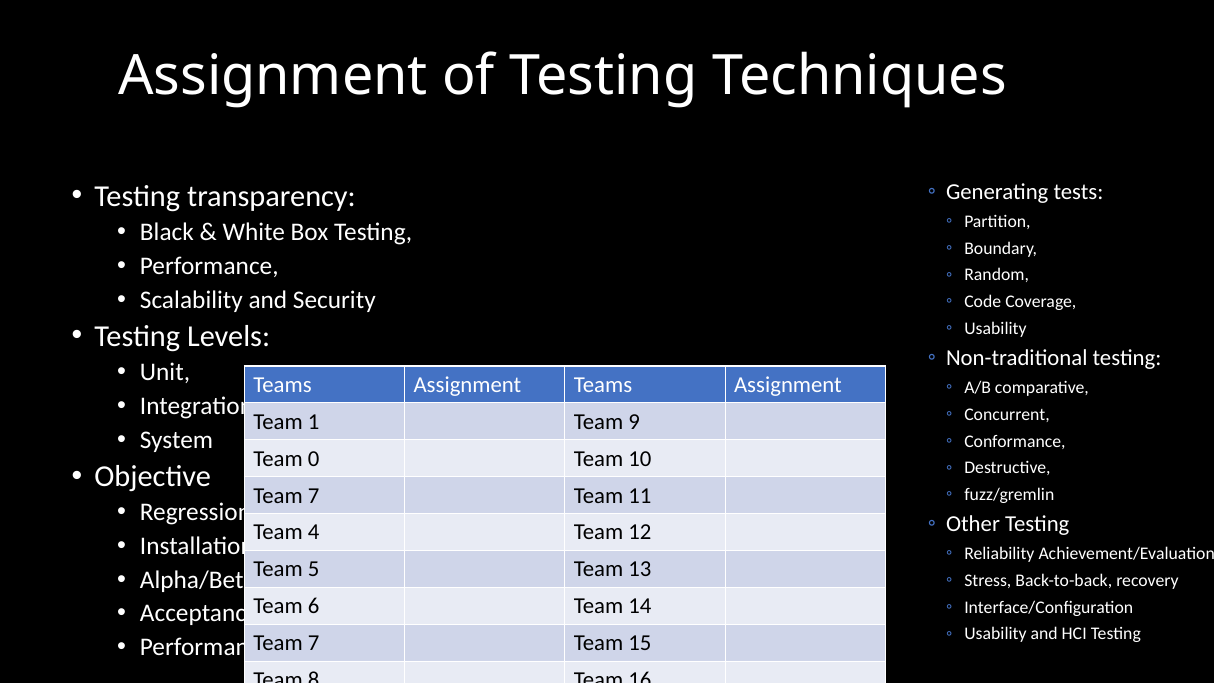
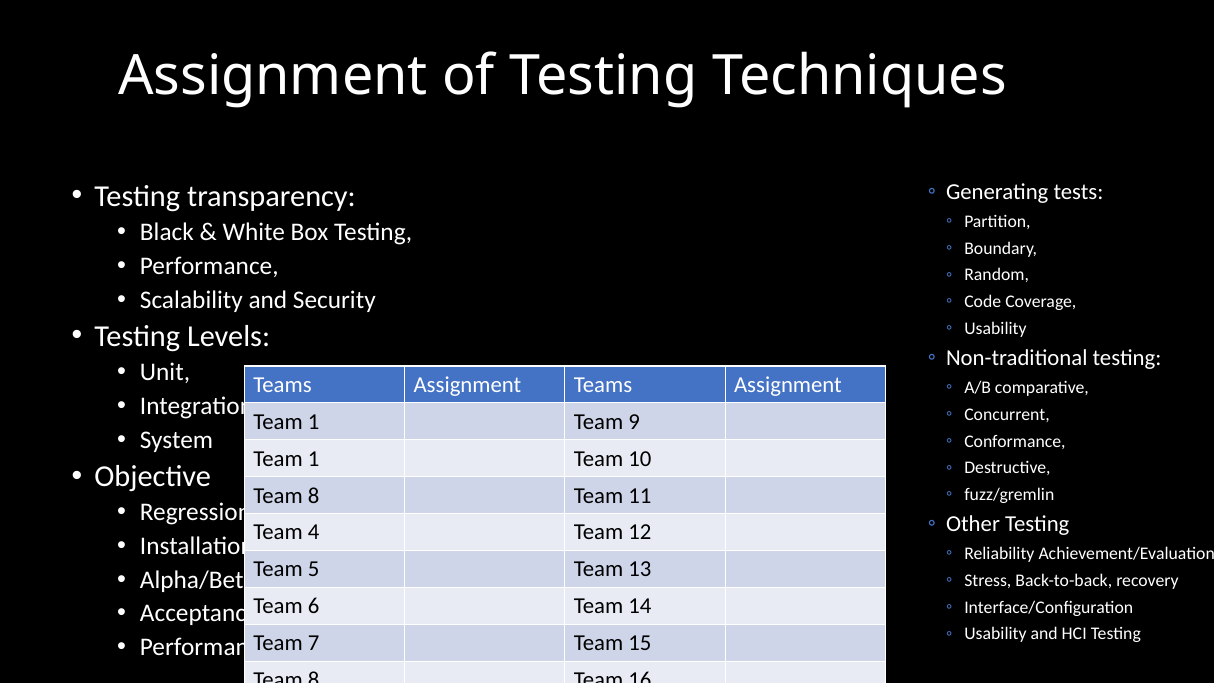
0: 0 -> 1 (314, 458)
7: 7 -> 8 (314, 495)
